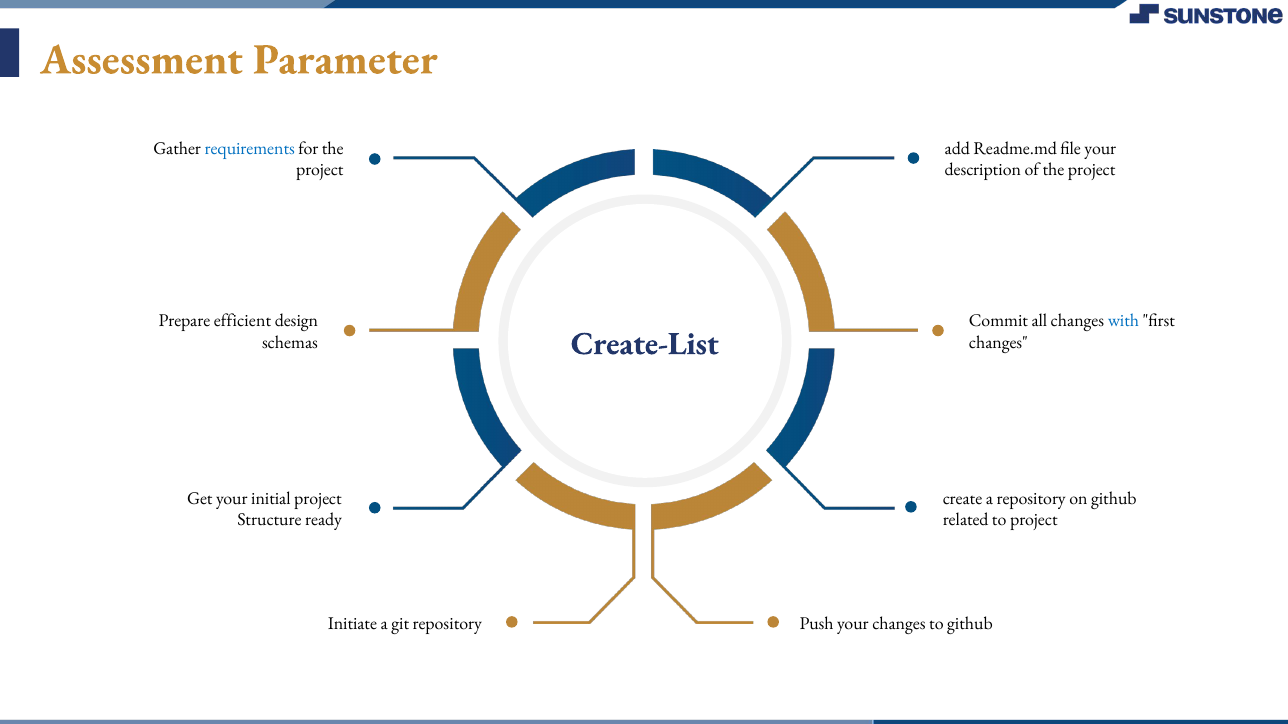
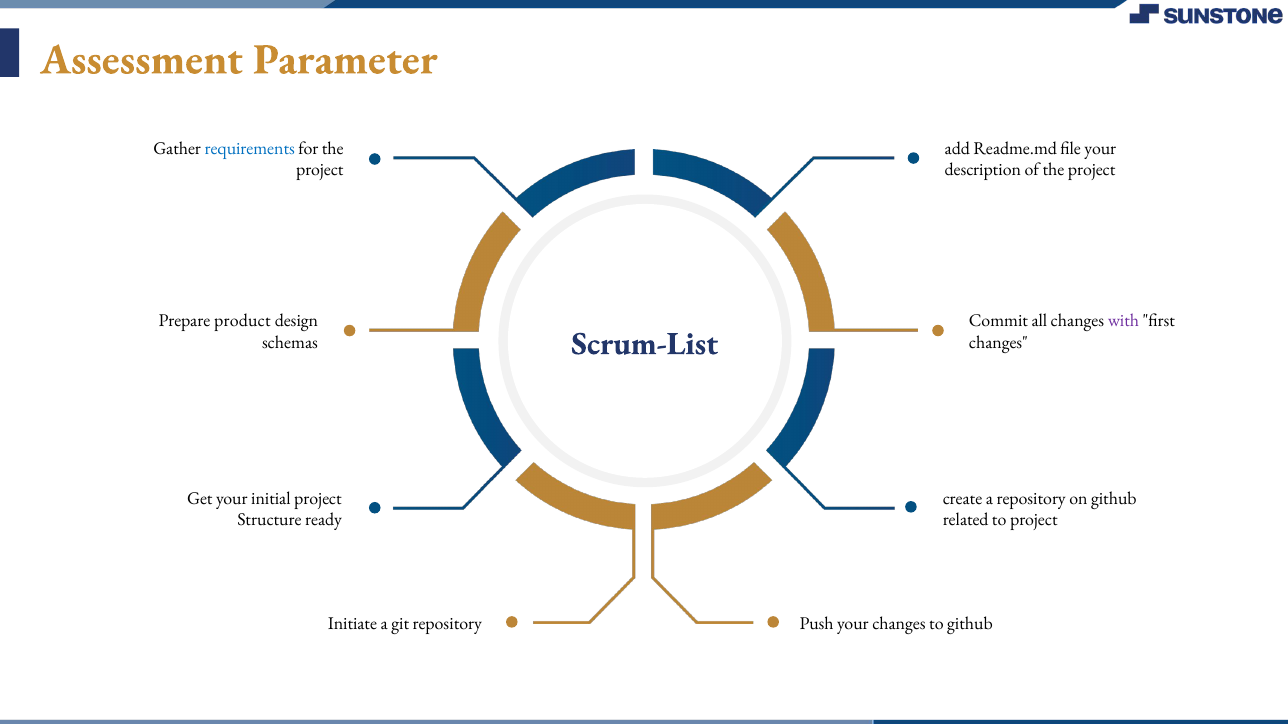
efficient: efficient -> product (242, 321)
with colour: blue -> purple (1123, 321)
Create-List: Create-List -> Scrum-List (645, 344)
